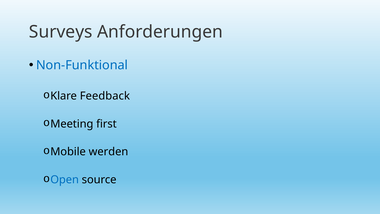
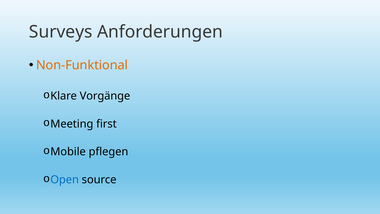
Non-Funktional colour: blue -> orange (82, 65)
Feedback: Feedback -> Vorgänge (105, 96)
werden: werden -> pflegen (108, 152)
